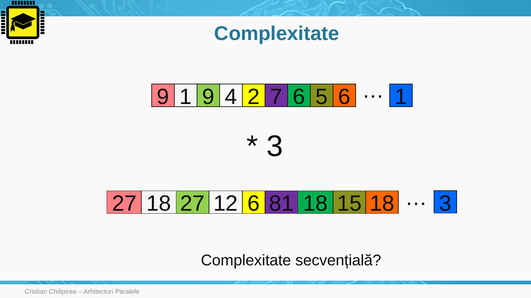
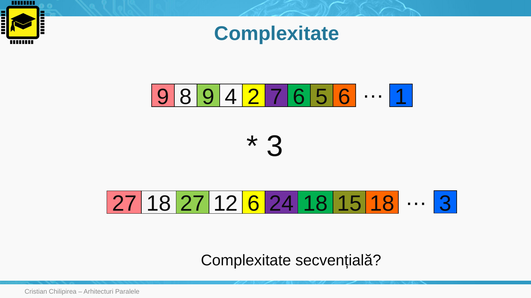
9 1: 1 -> 8 (186, 97)
81: 81 -> 24 (281, 204)
